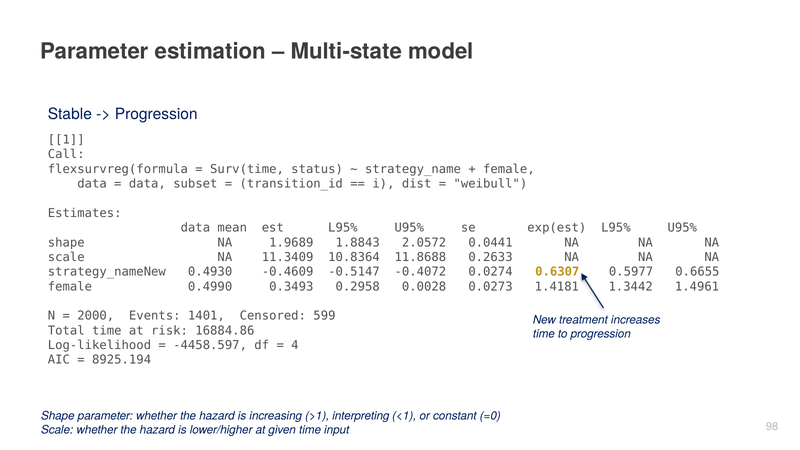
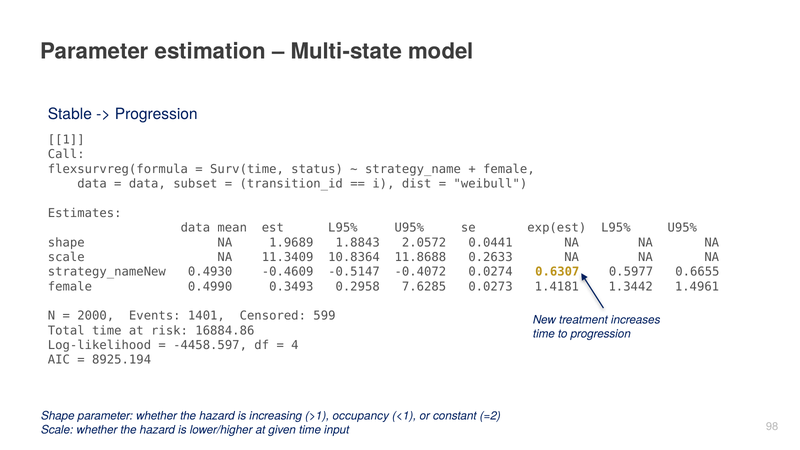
0.0028: 0.0028 -> 7.6285 (424, 287)
interpreting: interpreting -> occupancy (361, 416)
=0: =0 -> =2 (490, 416)
